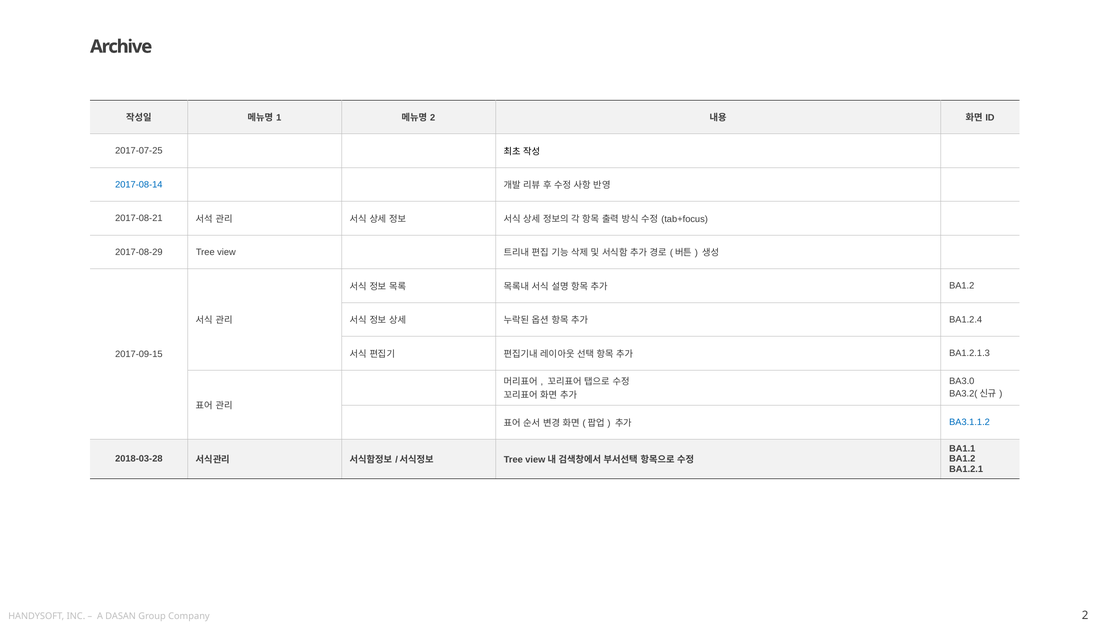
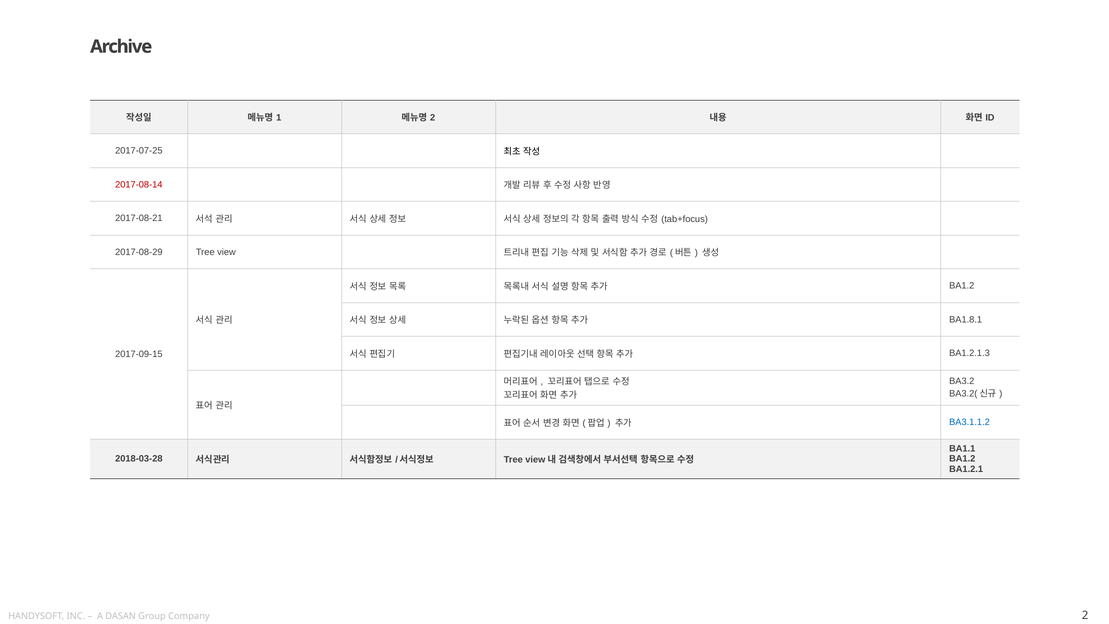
2017-08-14 colour: blue -> red (139, 185)
BA1.2.4: BA1.2.4 -> BA1.8.1 (966, 319)
BA3.0: BA3.0 -> BA3.2 (962, 381)
